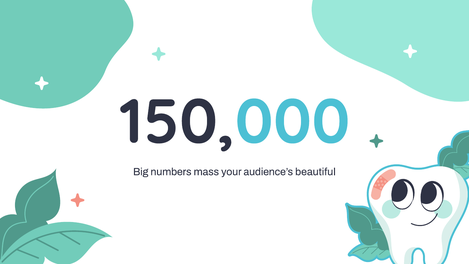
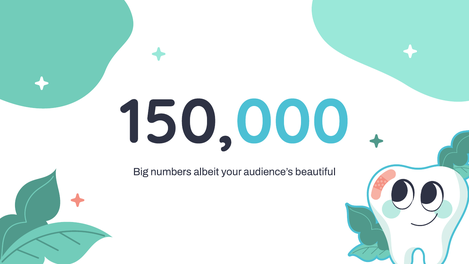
mass: mass -> albeit (206, 172)
